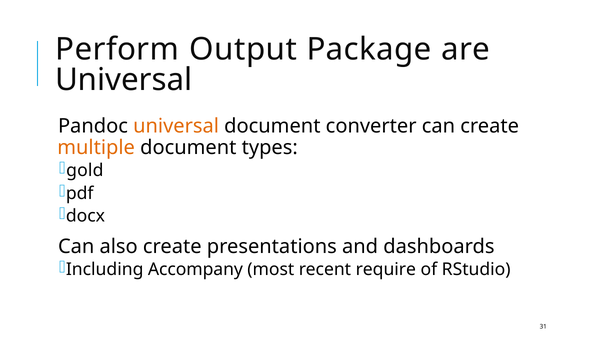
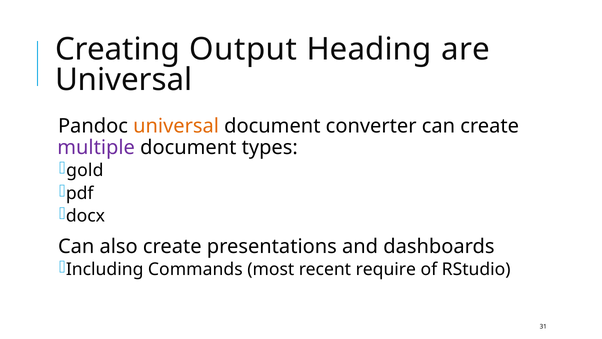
Perform: Perform -> Creating (117, 50)
Package: Package -> Heading (369, 50)
multiple colour: orange -> purple (96, 148)
Accompany: Accompany -> Commands (195, 269)
